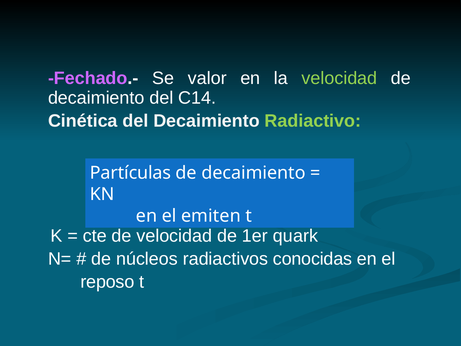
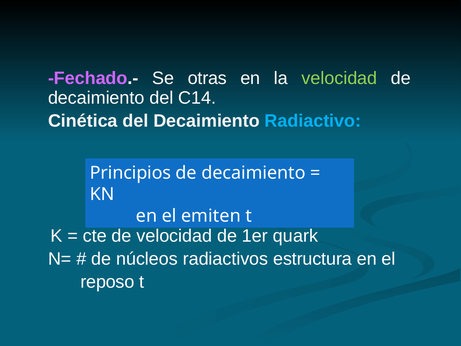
valor: valor -> otras (207, 78)
Radiactivo colour: light green -> light blue (313, 121)
Partículas: Partículas -> Principios (131, 173)
conocidas: conocidas -> estructura (313, 259)
